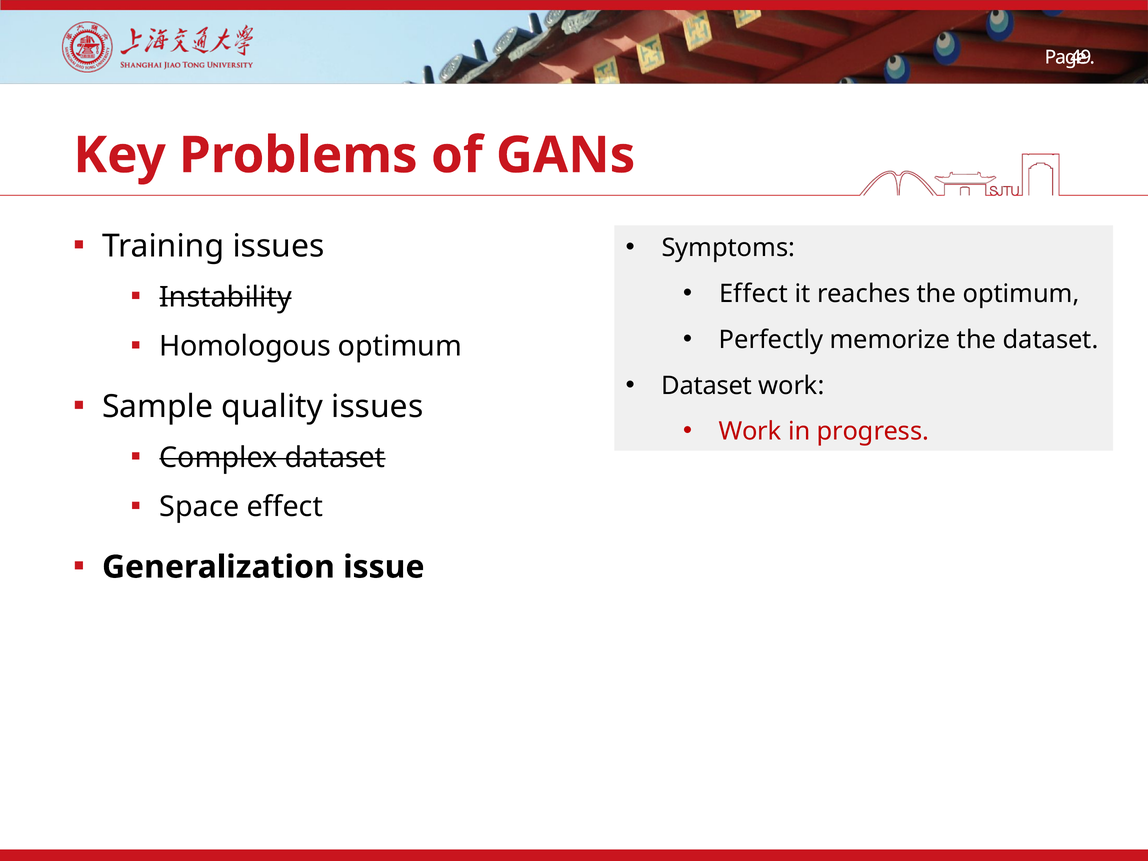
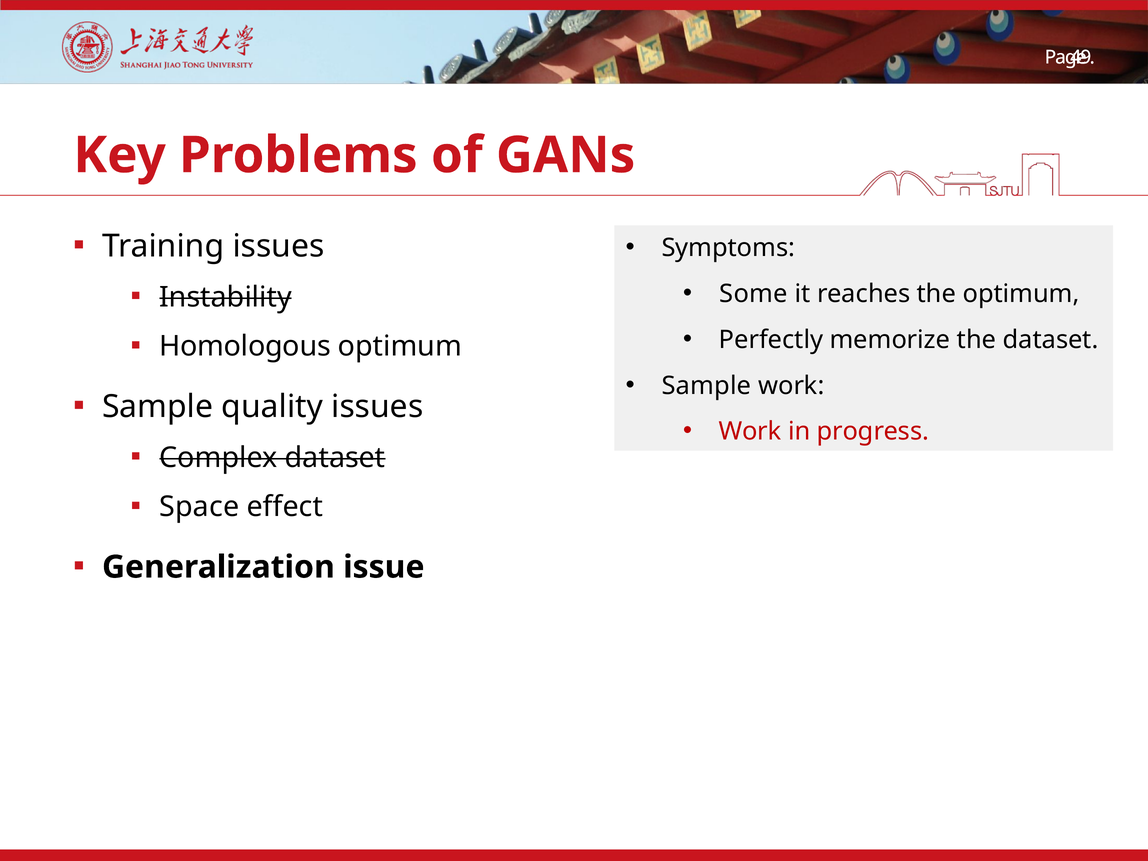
Effect: Effect -> Some (753, 294)
Dataset: Dataset -> Sample (706, 386)
